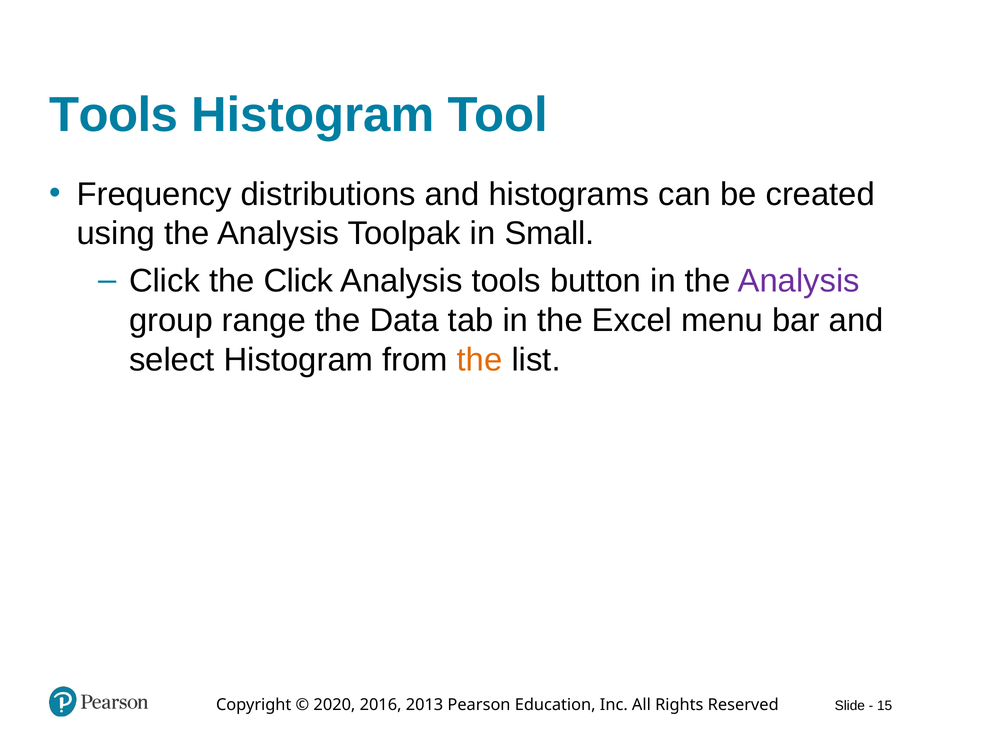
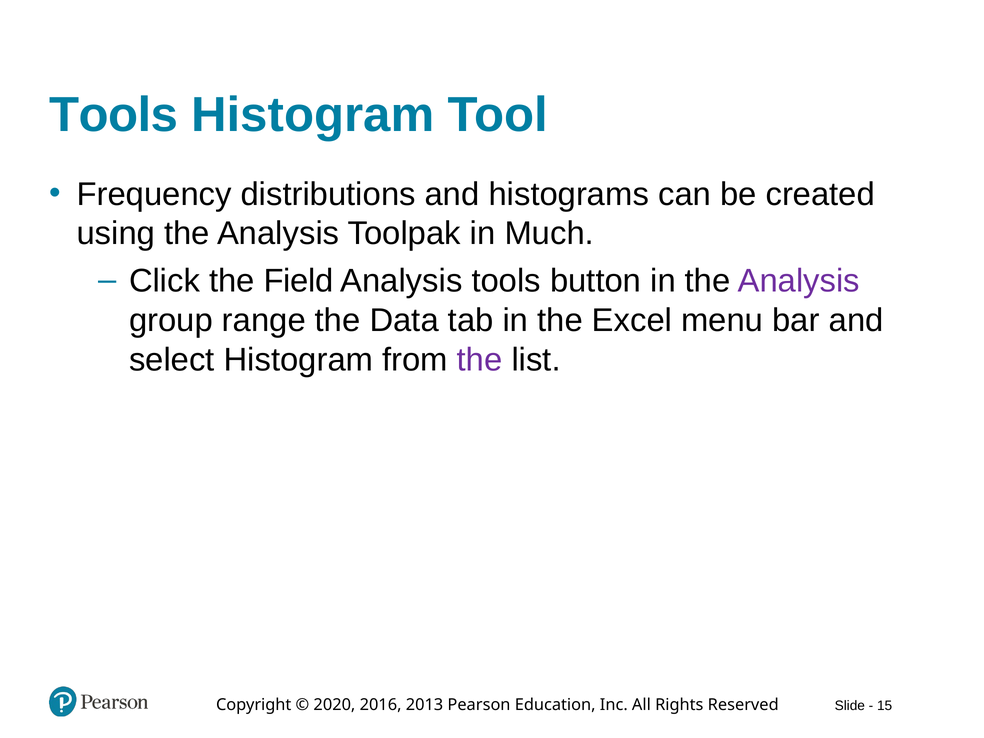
Small: Small -> Much (549, 234)
the Click: Click -> Field (298, 281)
the colour: orange -> purple (480, 360)
